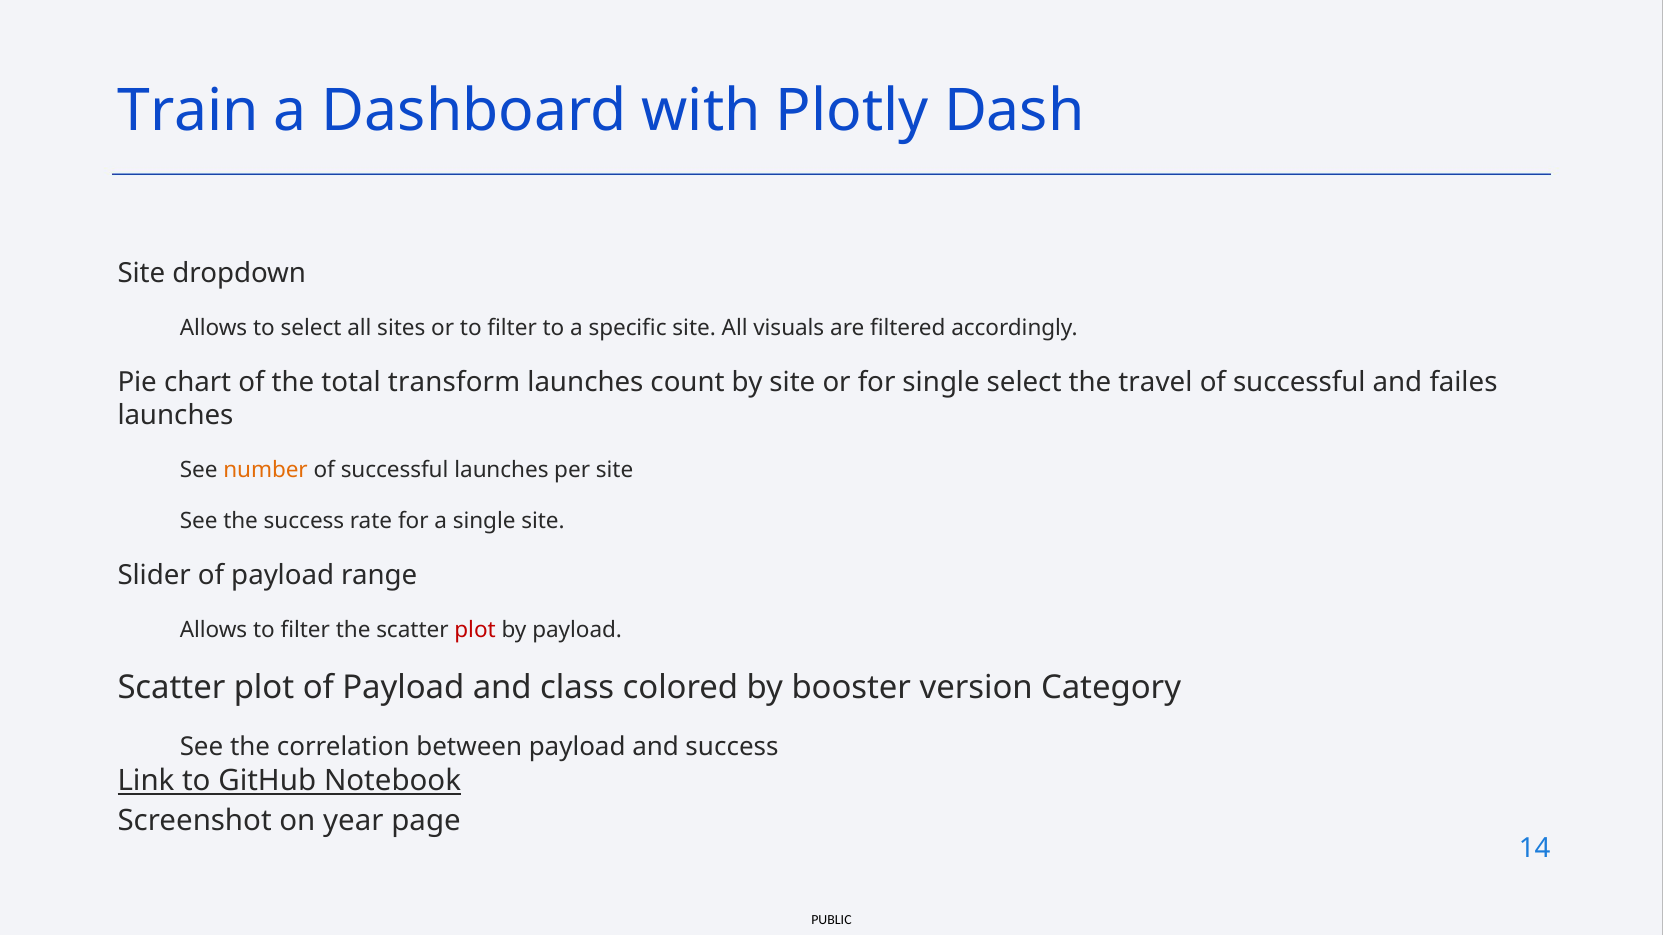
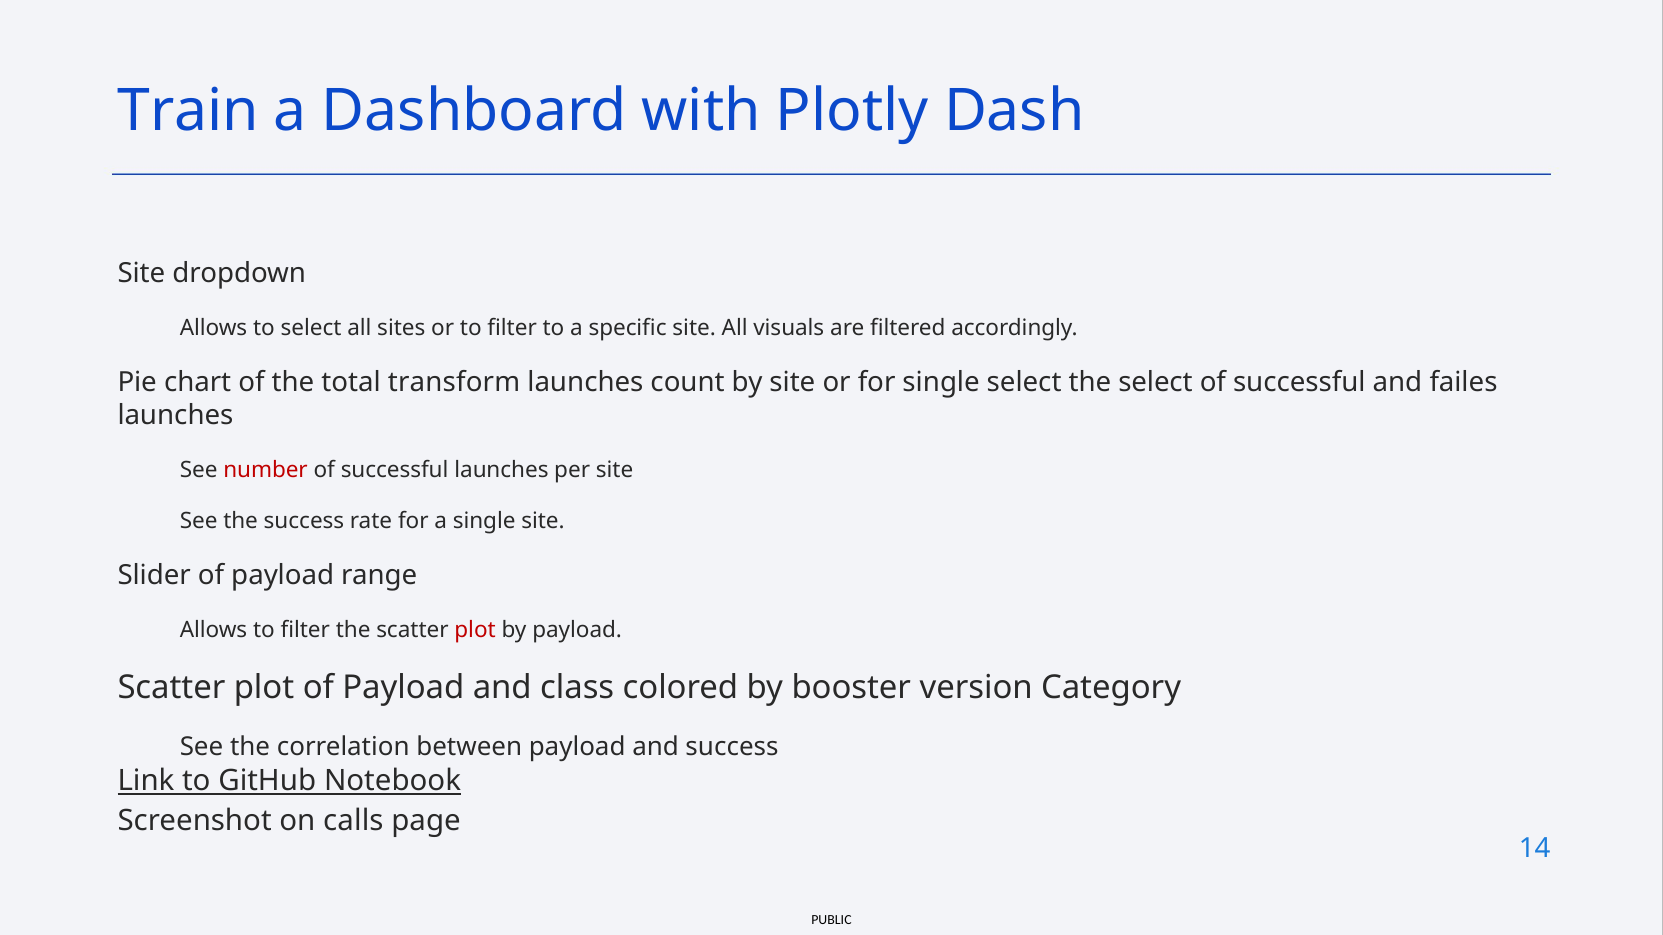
the travel: travel -> select (1156, 383)
number colour: orange -> red (266, 470)
year: year -> calls (353, 821)
